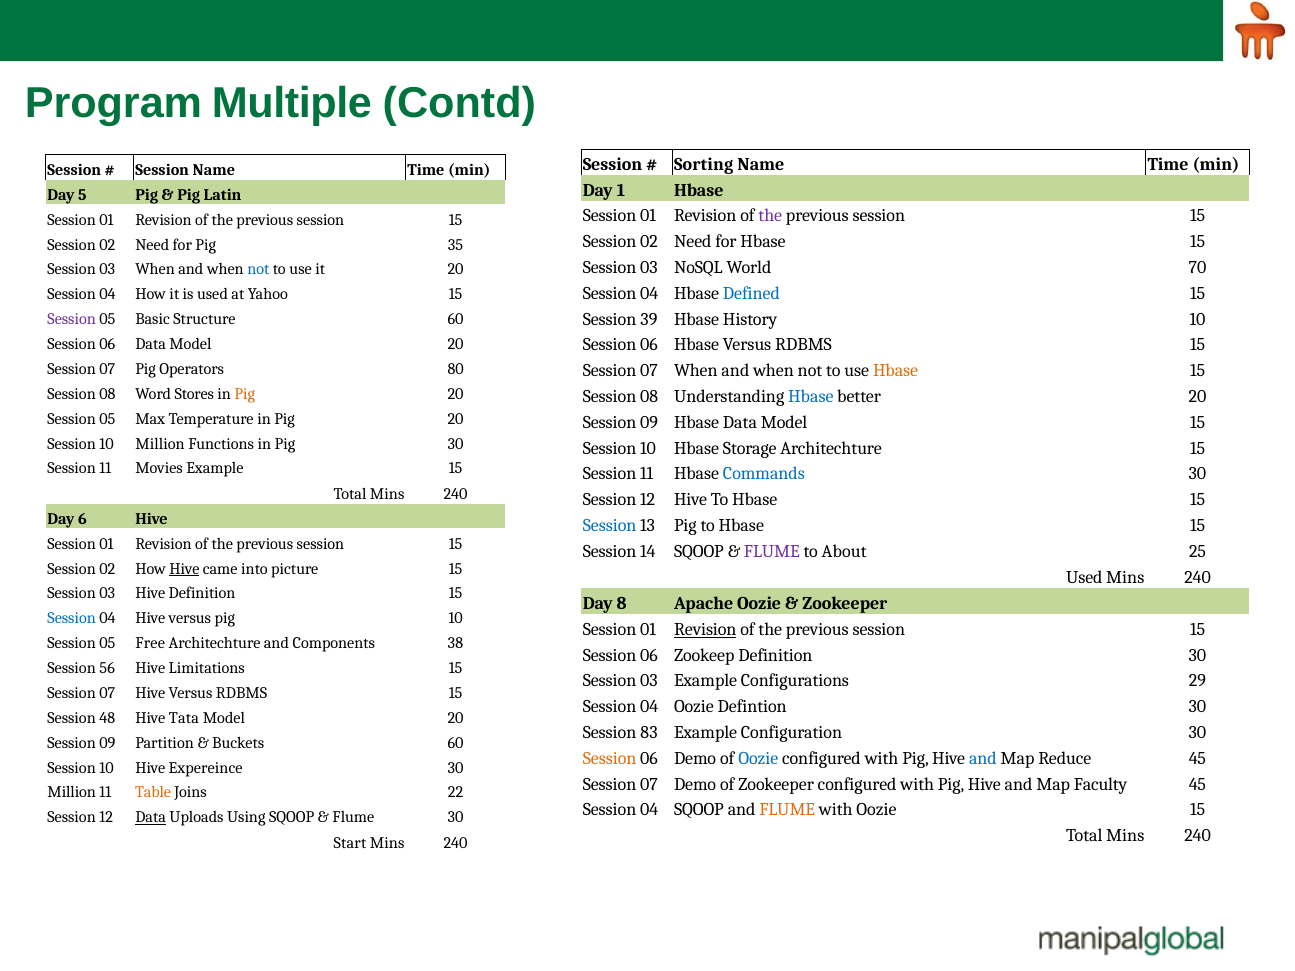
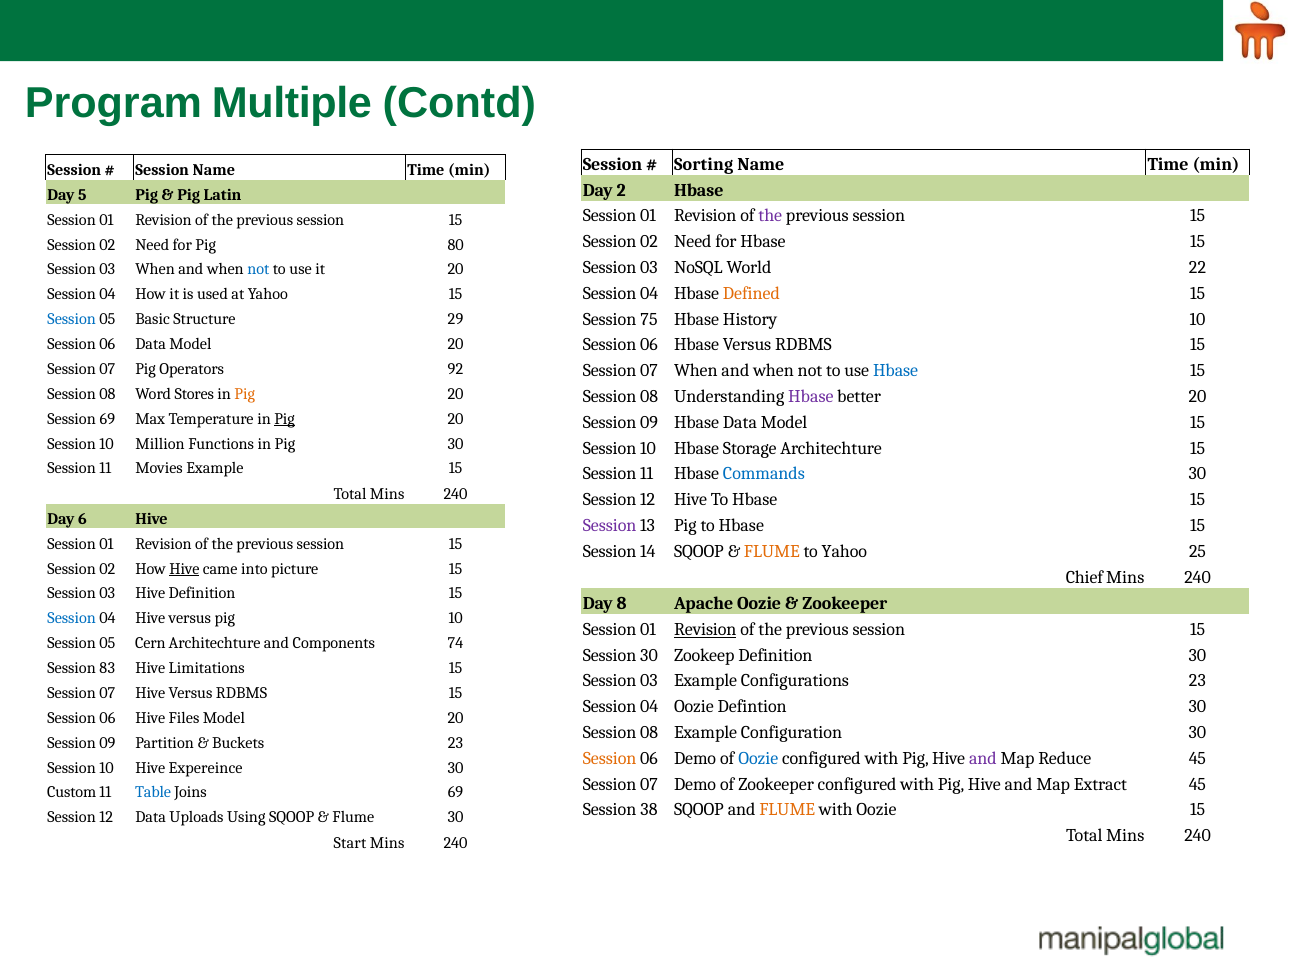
1: 1 -> 2 (621, 190)
35: 35 -> 80 (456, 245)
70: 70 -> 22 (1197, 268)
Defined colour: blue -> orange (751, 293)
39: 39 -> 75 (649, 319)
Session colour: purple -> blue (72, 319)
Structure 60: 60 -> 29 (455, 319)
80: 80 -> 92 (455, 369)
Hbase colour: orange -> blue (896, 371)
Hbase colour: blue -> purple (811, 397)
05: 05 -> 69 (107, 419)
Pig underline: none -> present (285, 419)
Session colour: blue -> purple (610, 526)
FLUME colour: purple -> orange (772, 551)
to About: About -> Yahoo (844, 551)
Used: Used -> Chief (1084, 578)
Free: Free -> Cern (150, 644)
38: 38 -> 74 (455, 644)
06: 06 -> 30 (649, 655)
56: 56 -> 83 (107, 668)
Configurations 29: 29 -> 23 (1197, 681)
48: 48 -> 06 (107, 718)
Tata: Tata -> Files (184, 718)
83: 83 -> 08 (649, 733)
Buckets 60: 60 -> 23 (455, 743)
and colour: blue -> purple (983, 758)
Faculty: Faculty -> Extract (1100, 784)
Million: Million -> Custom (72, 793)
Table colour: orange -> blue (153, 793)
Joins 22: 22 -> 69 (456, 793)
04: 04 -> 38 (649, 810)
Data underline: present -> none (151, 818)
